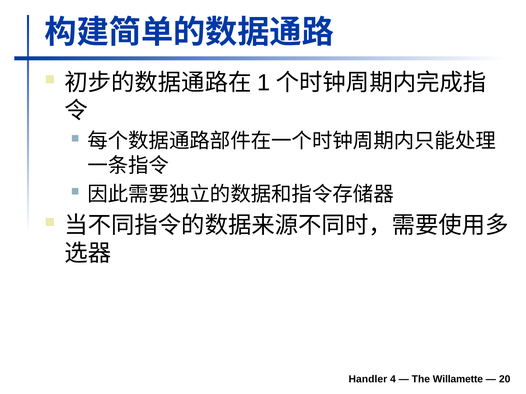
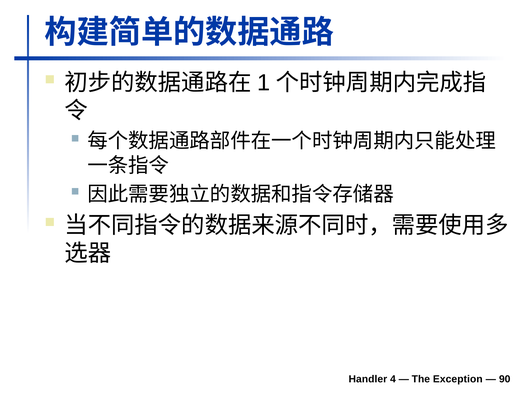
Willamette: Willamette -> Exception (458, 380)
20: 20 -> 90 (505, 380)
